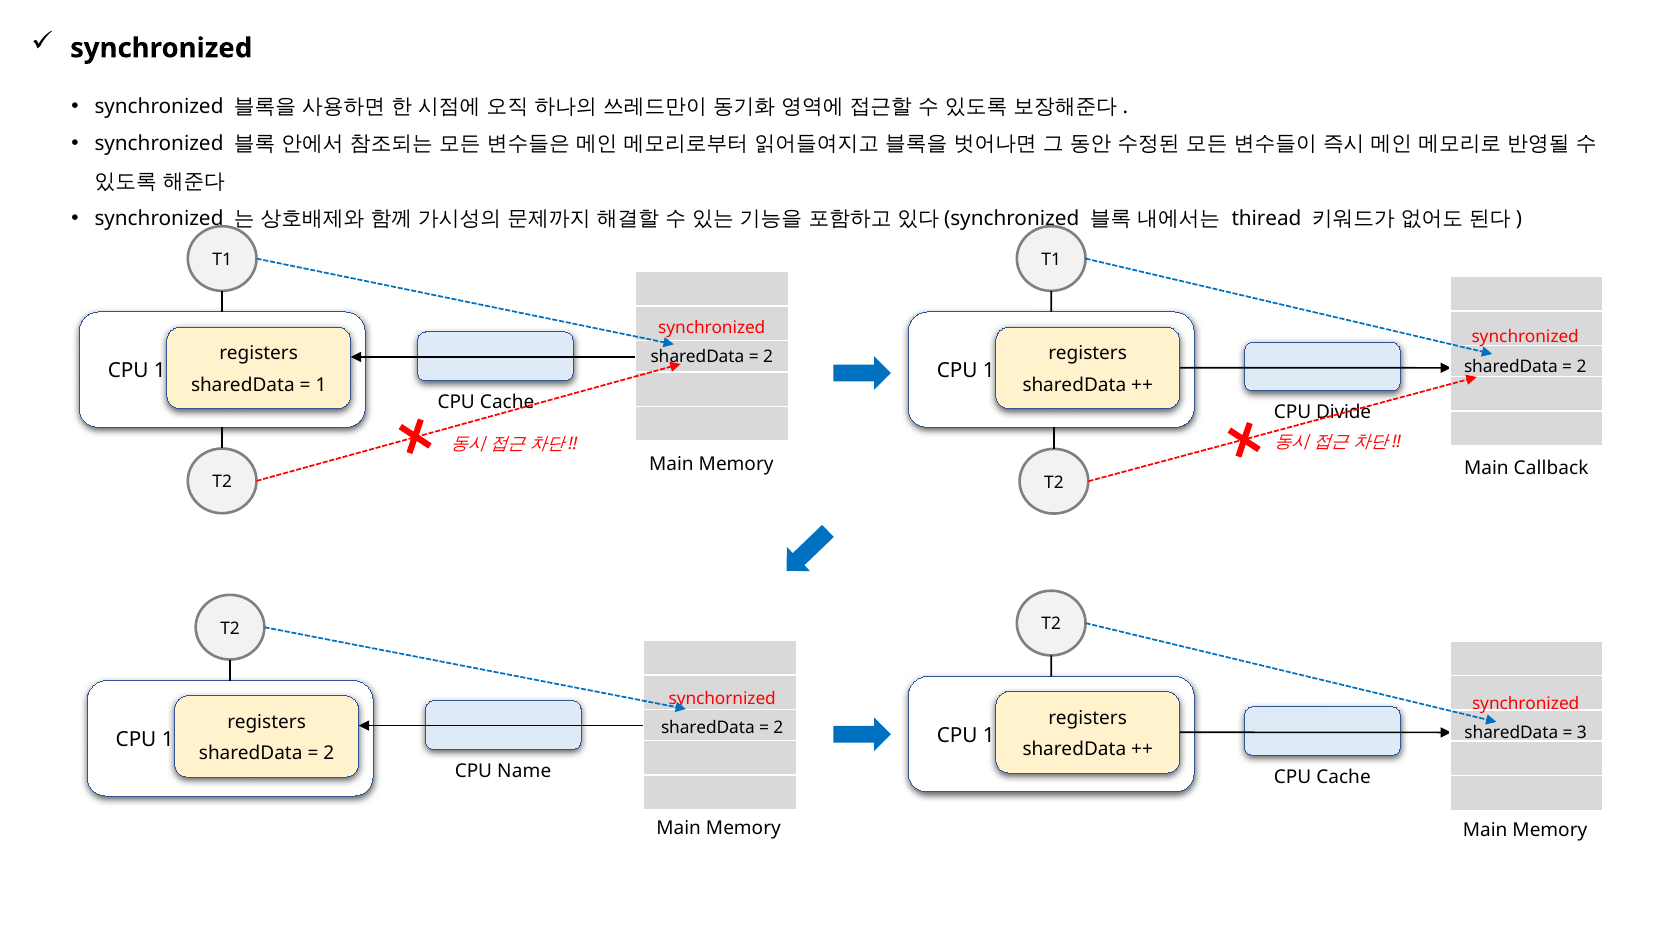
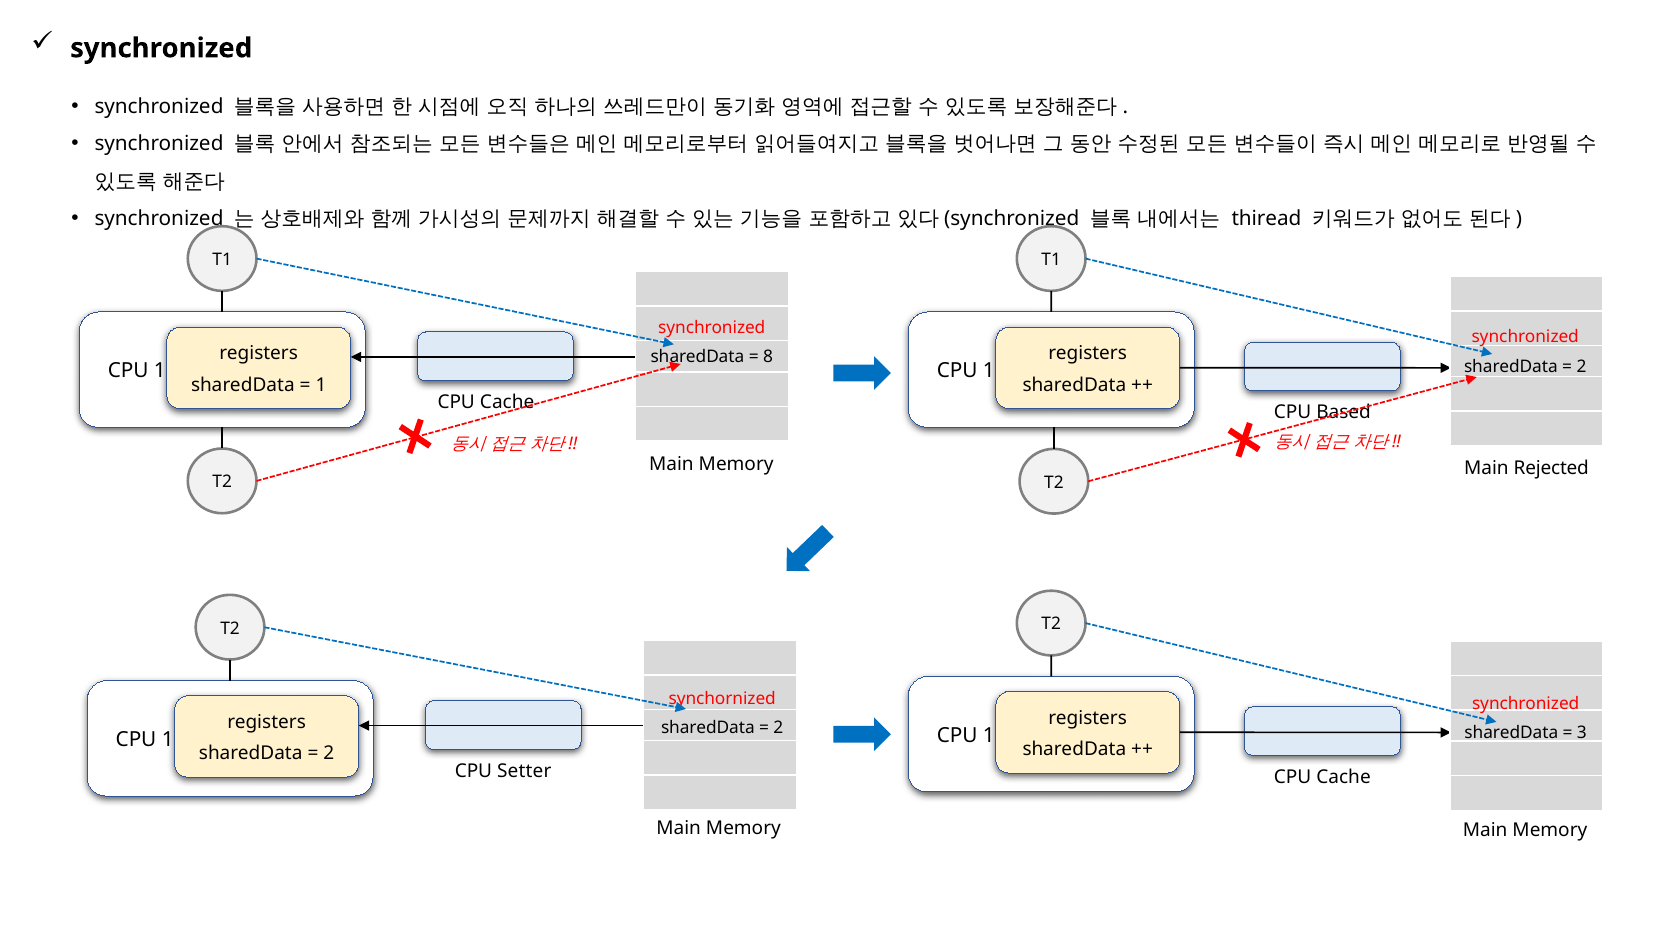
2: 2 -> 8 (768, 357)
Divide: Divide -> Based (1344, 412)
Callback: Callback -> Rejected (1551, 468)
Name: Name -> Setter (524, 771)
